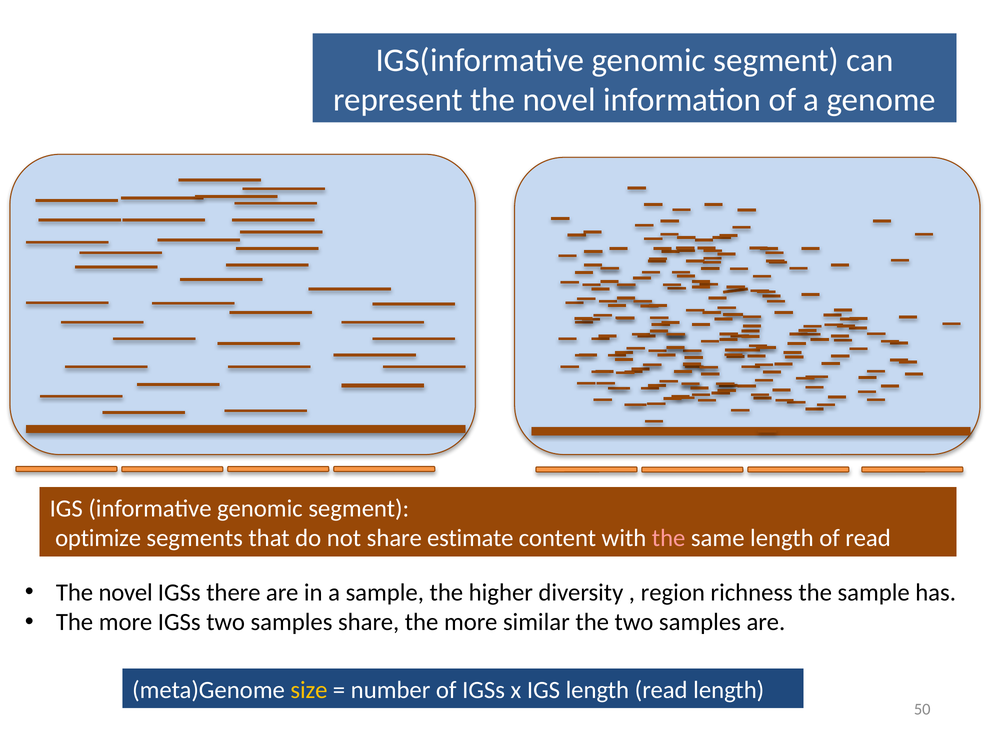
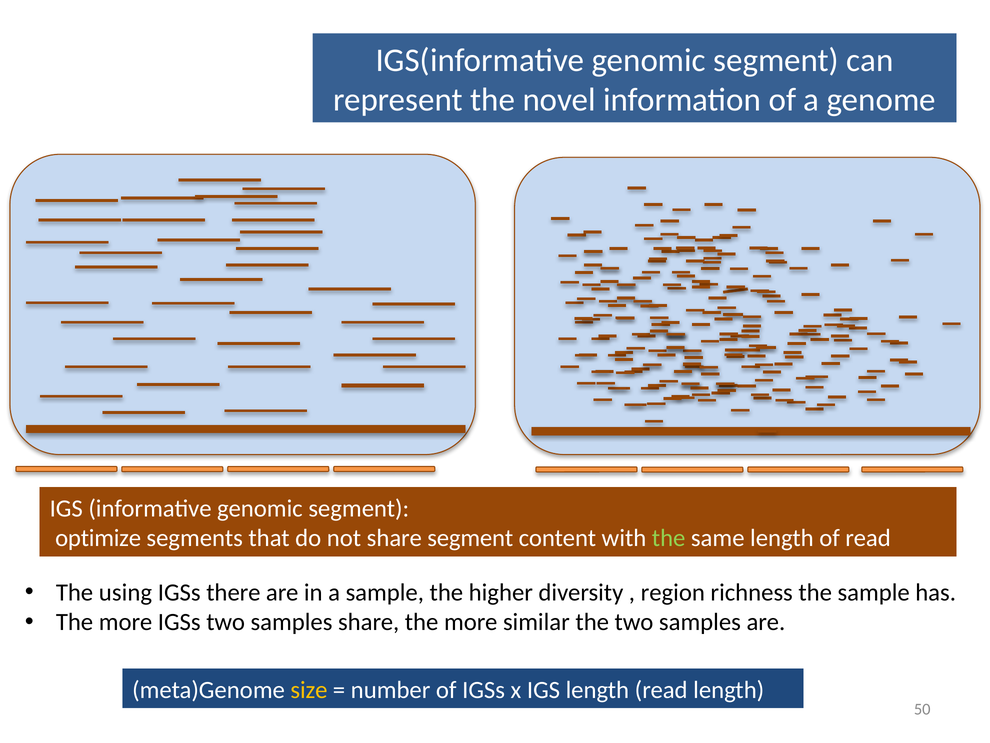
share estimate: estimate -> segment (470, 538)
the colour: pink -> light green (669, 538)
novel: novel -> using (125, 592)
